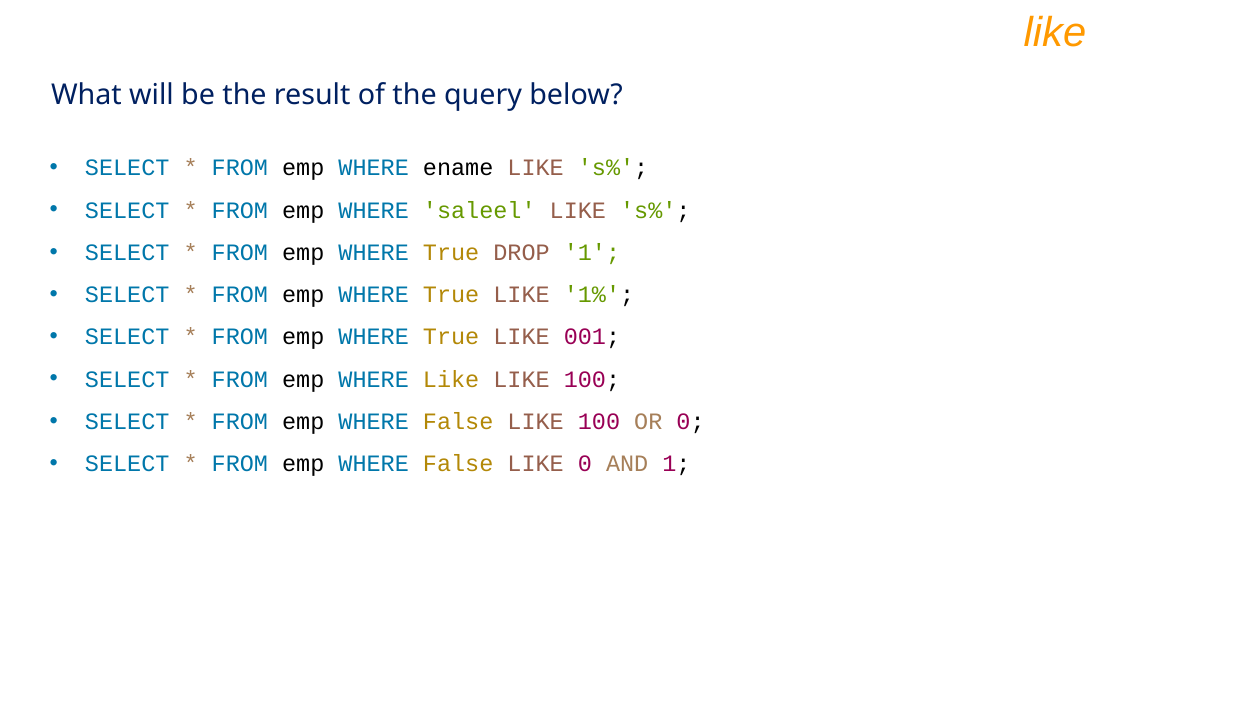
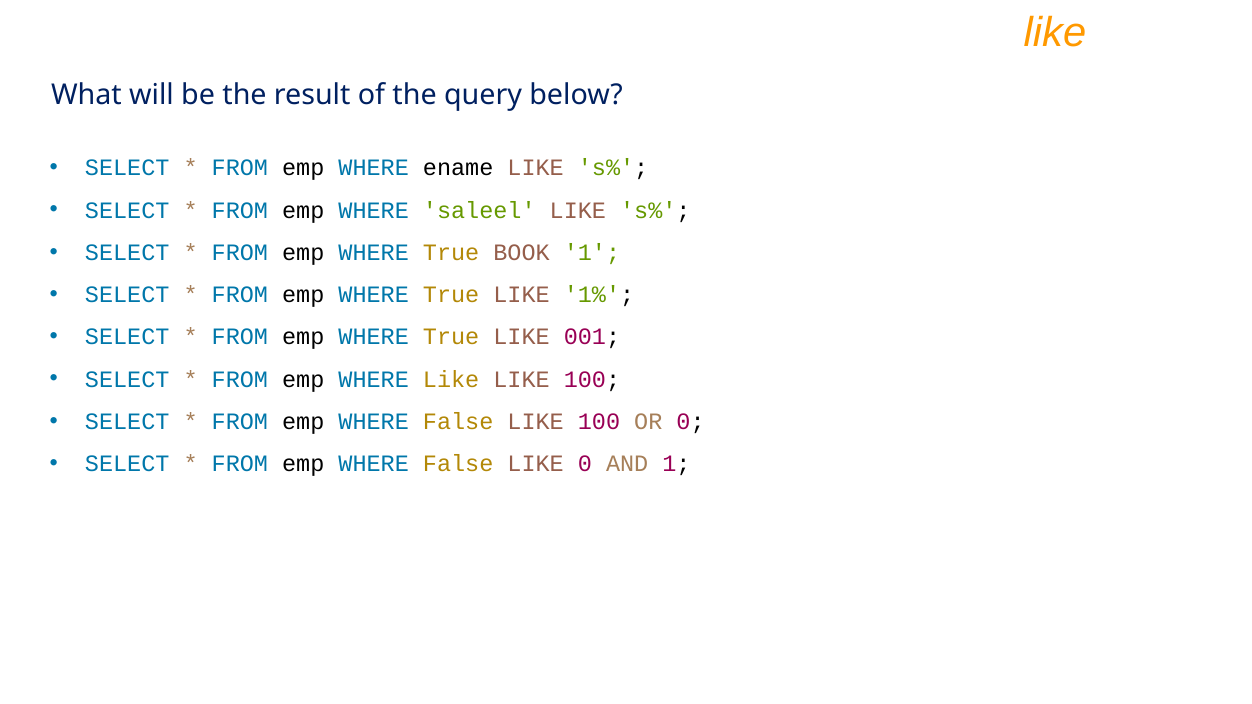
DROP: DROP -> BOOK (522, 253)
